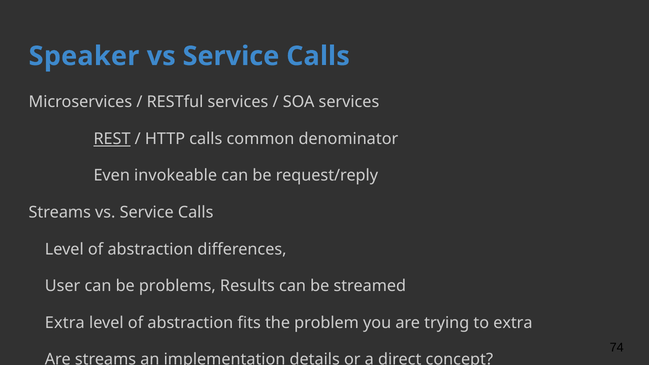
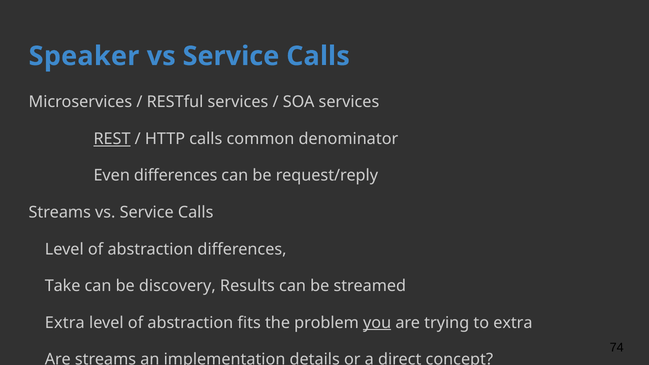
Even invokeable: invokeable -> differences (176, 176)
User: User -> Take (63, 286)
problems: problems -> discovery (177, 286)
you underline: none -> present (377, 323)
